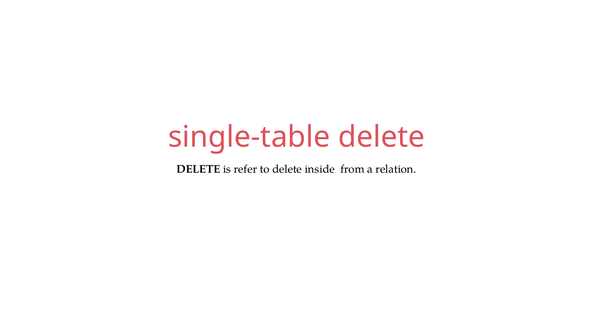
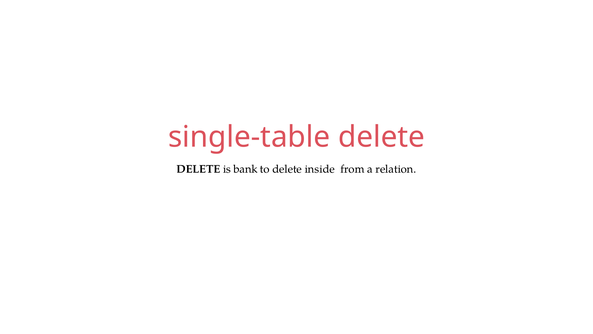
refer: refer -> bank (246, 169)
